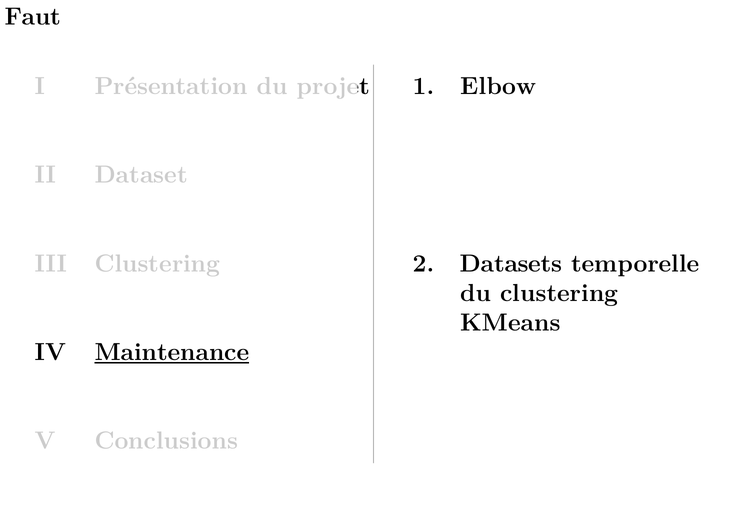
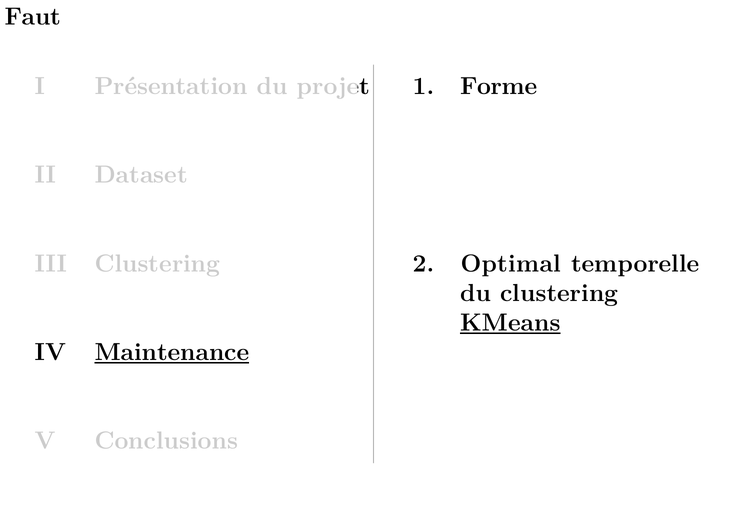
Elbow: Elbow -> Forme (499, 86)
Datasets: Datasets -> Optimal (511, 263)
KMeans underline: none -> present (510, 322)
